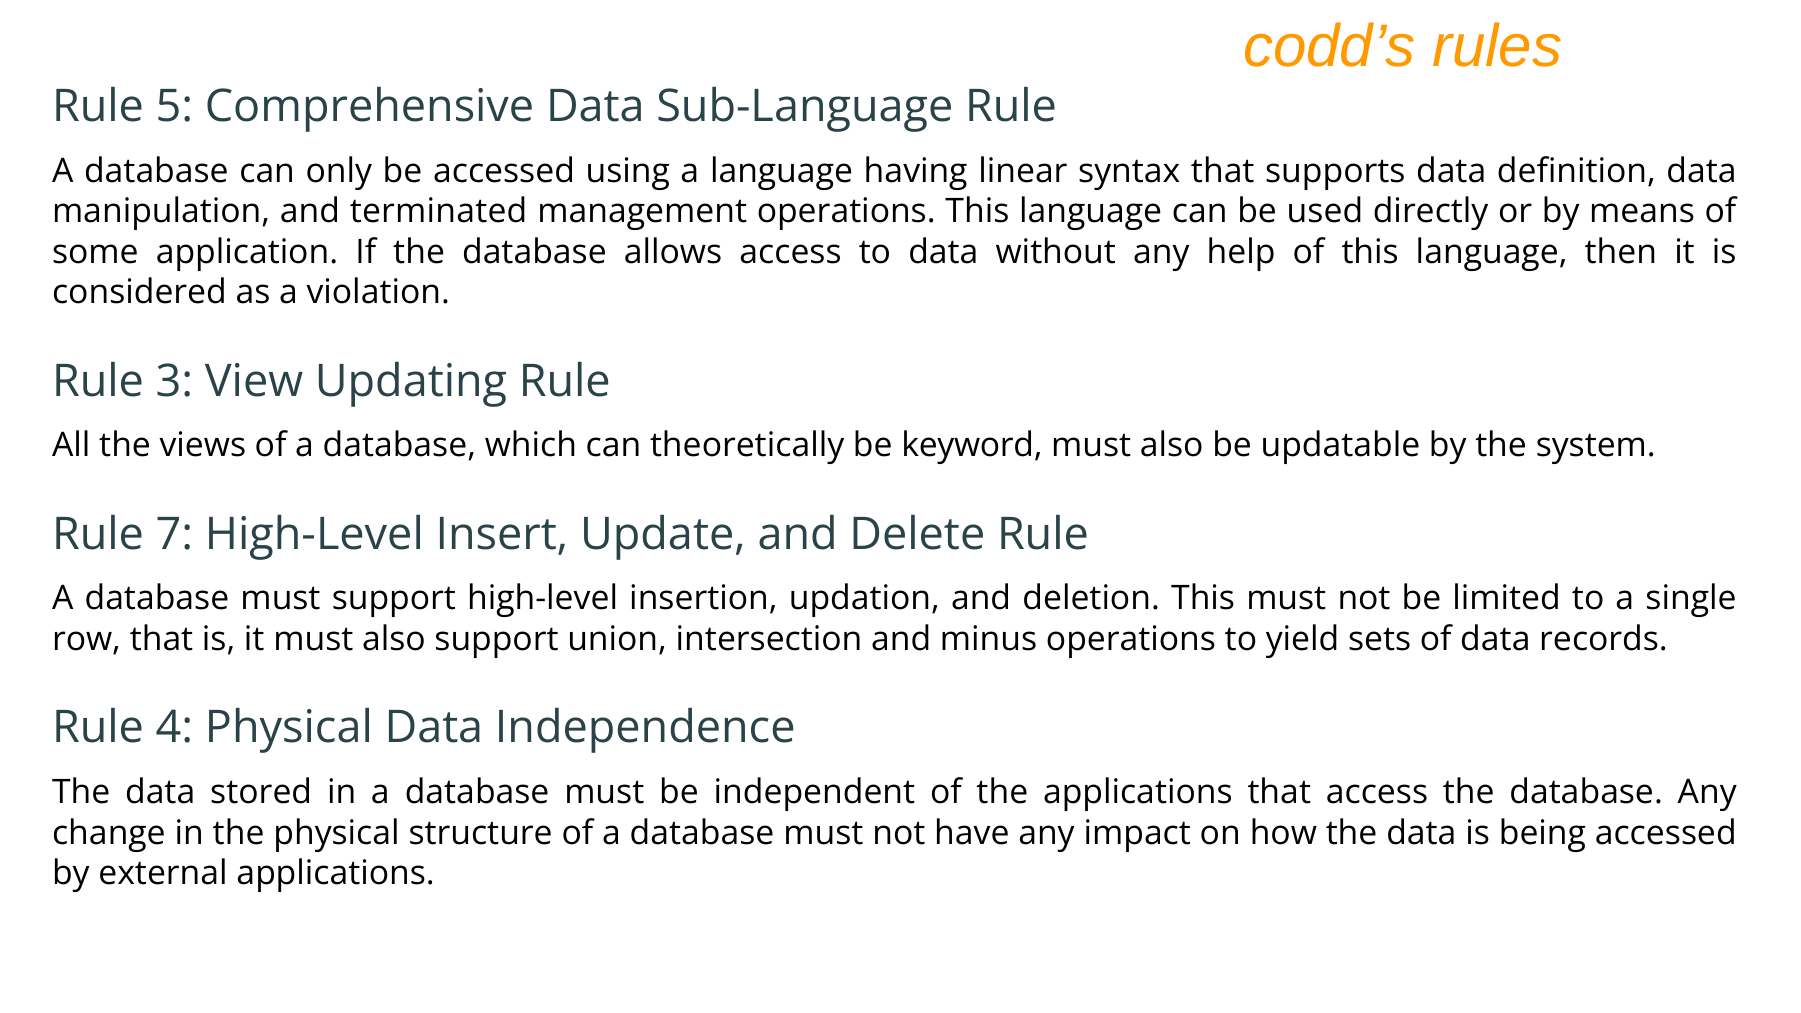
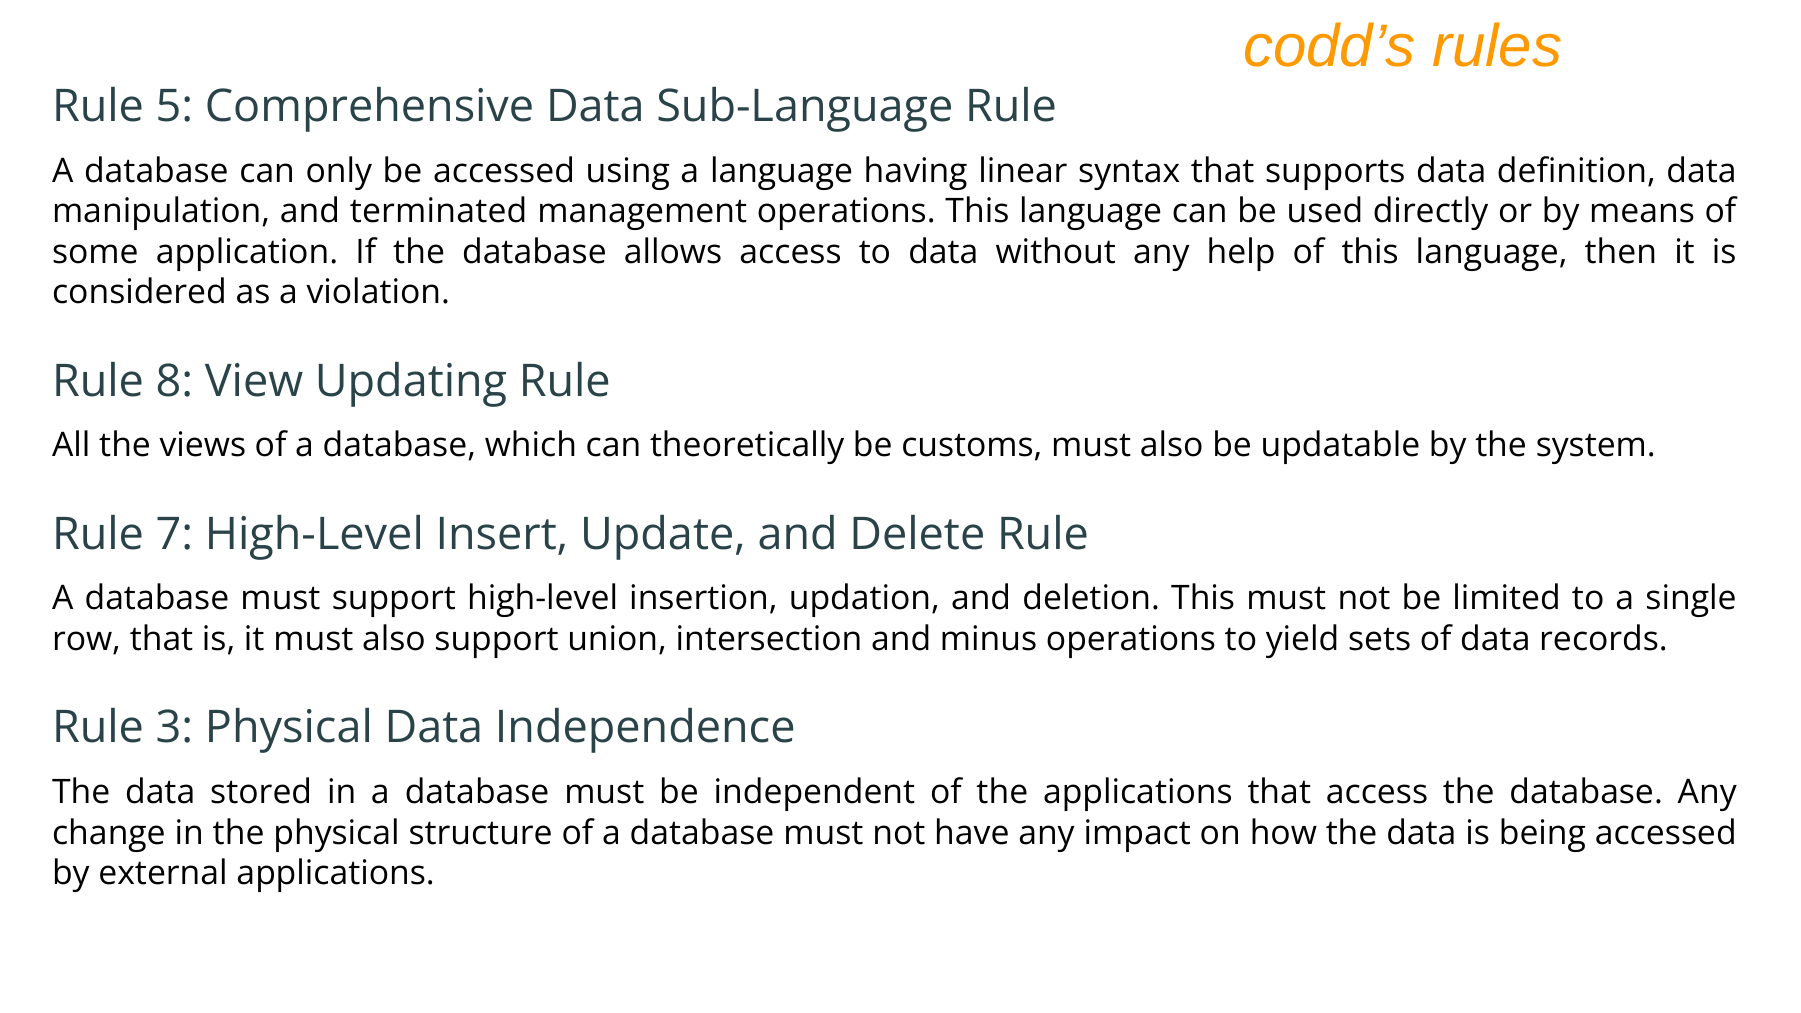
3: 3 -> 8 (174, 381)
keyword: keyword -> customs (972, 446)
4: 4 -> 3 (174, 728)
